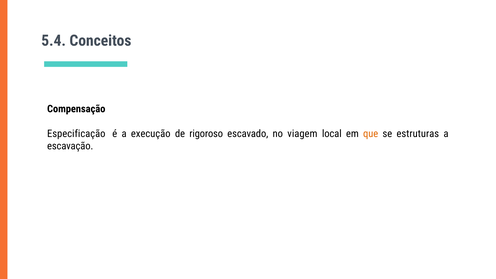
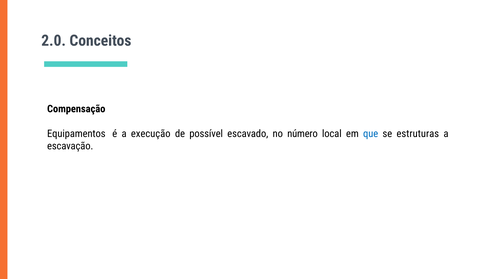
5.4: 5.4 -> 2.0 (54, 41)
Especificação: Especificação -> Equipamentos (76, 134)
rigoroso: rigoroso -> possível (206, 134)
viagem: viagem -> número (302, 134)
que colour: orange -> blue (371, 134)
